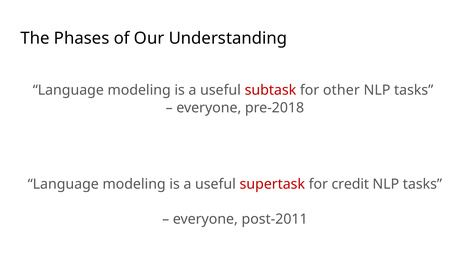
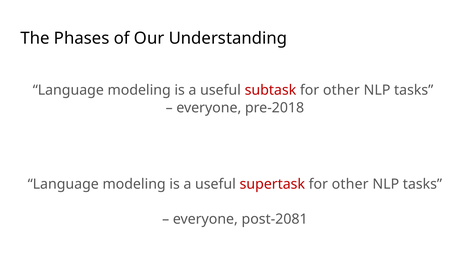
supertask for credit: credit -> other (350, 184)
post-2011: post-2011 -> post-2081 (275, 219)
